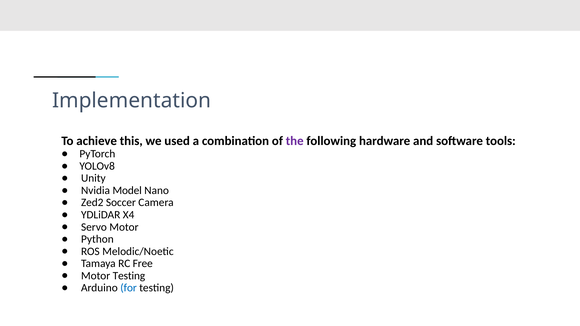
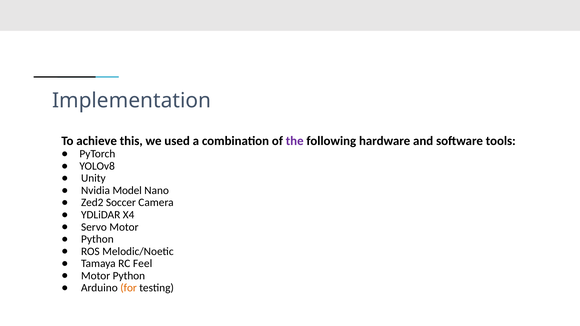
Free: Free -> Feel (143, 264)
Motor Testing: Testing -> Python (129, 276)
for colour: blue -> orange (129, 288)
